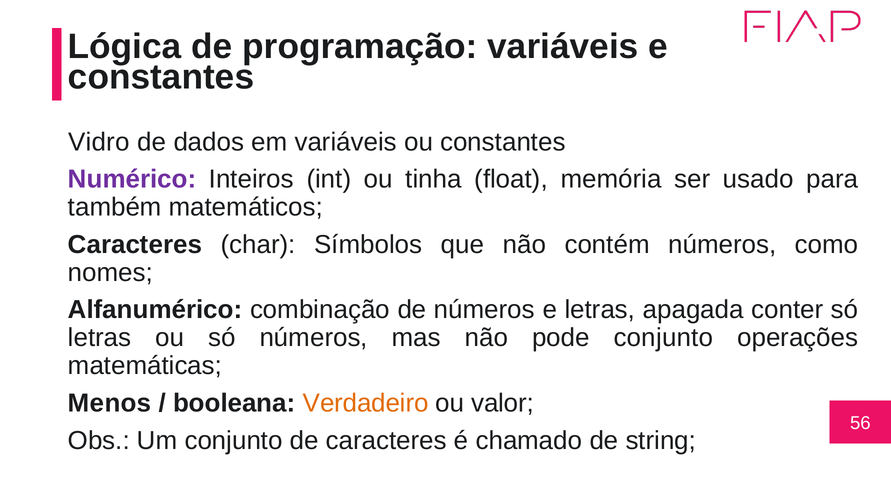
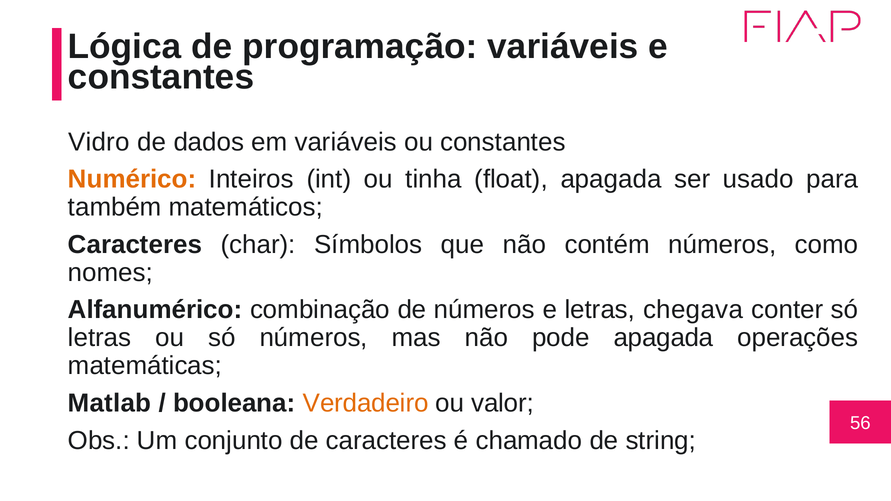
Numérico colour: purple -> orange (132, 179)
float memória: memória -> apagada (611, 179)
apagada: apagada -> chegava (693, 310)
pode conjunto: conjunto -> apagada (664, 338)
Menos: Menos -> Matlab (110, 403)
